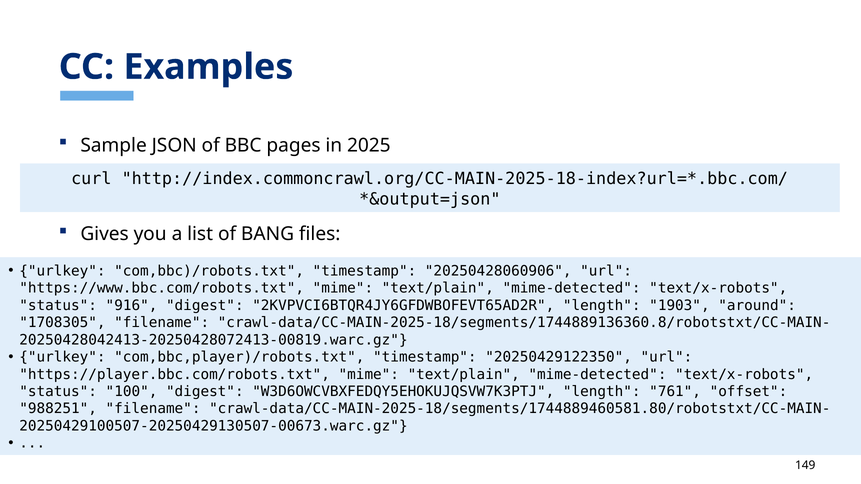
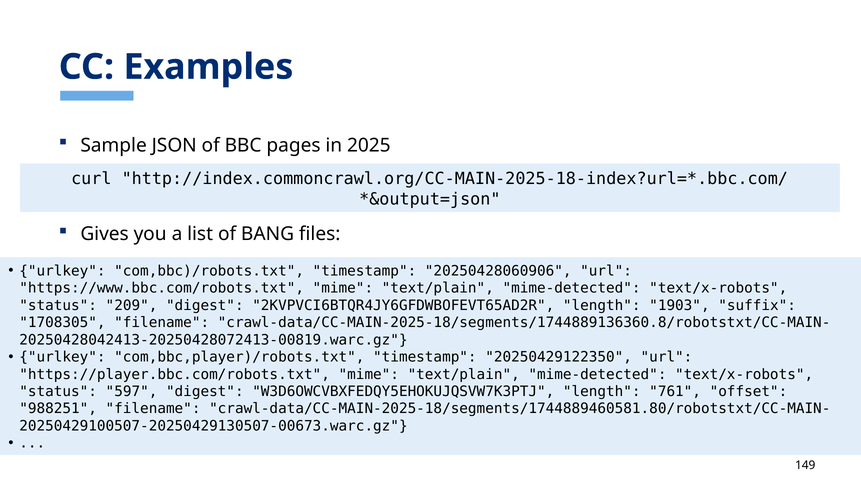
916: 916 -> 209 (132, 306)
around: around -> suffix (757, 306)
100: 100 -> 597 (132, 392)
